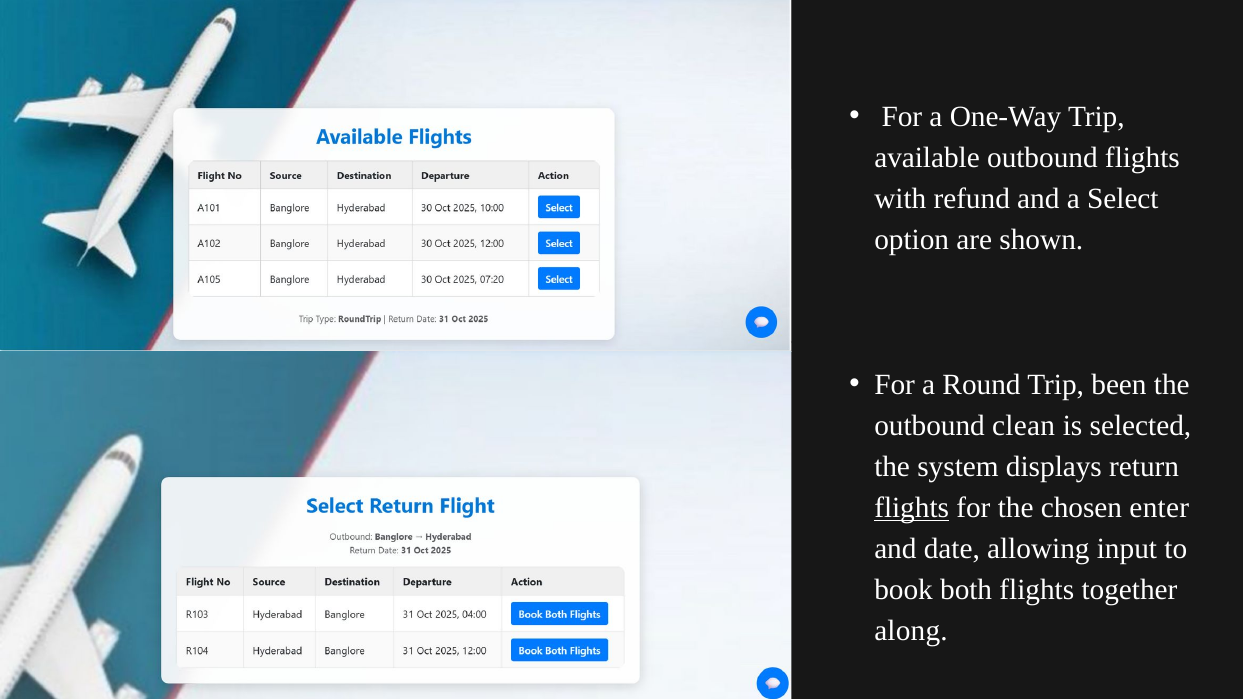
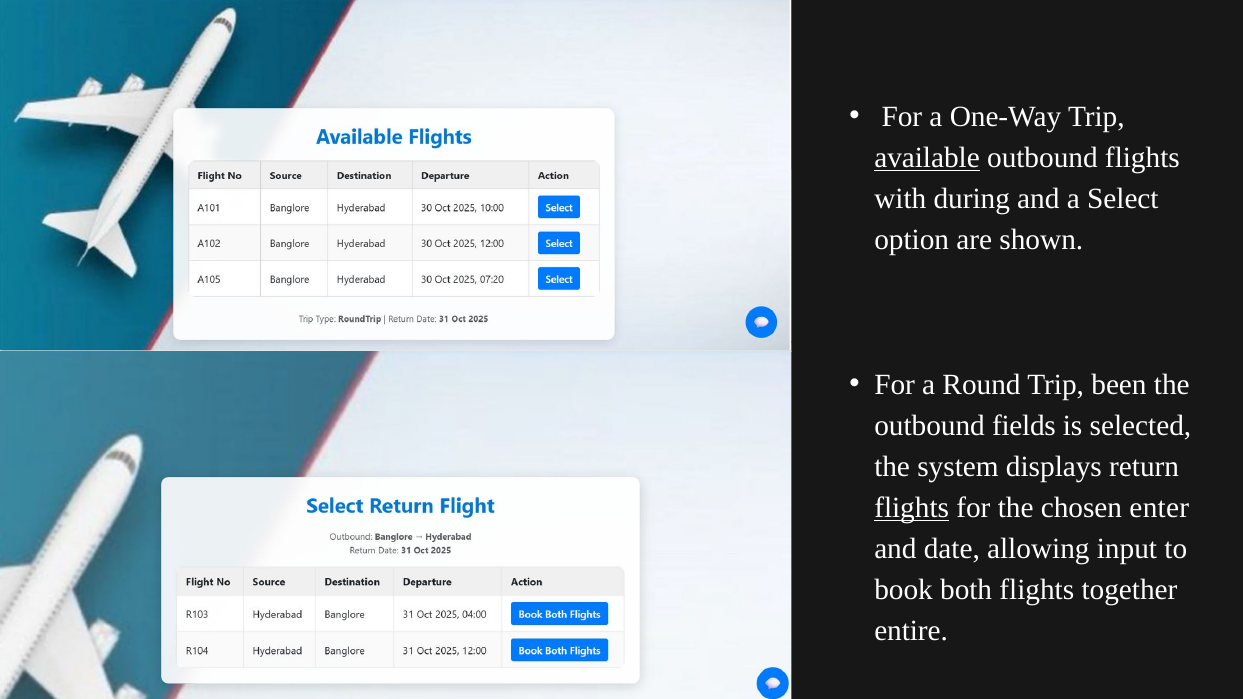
available underline: none -> present (927, 158)
refund: refund -> during (972, 199)
clean: clean -> fields (1024, 426)
along: along -> entire (911, 631)
